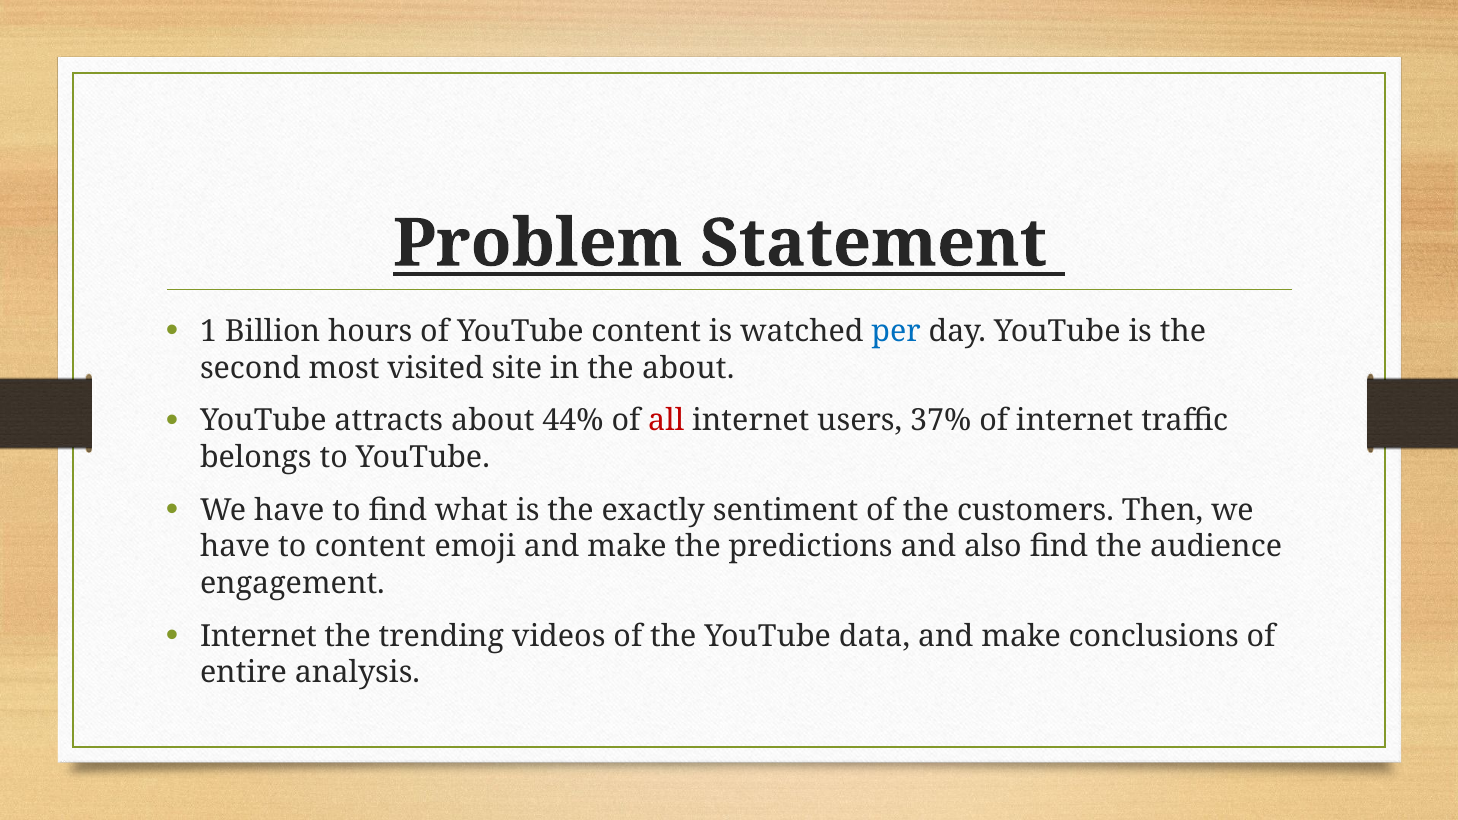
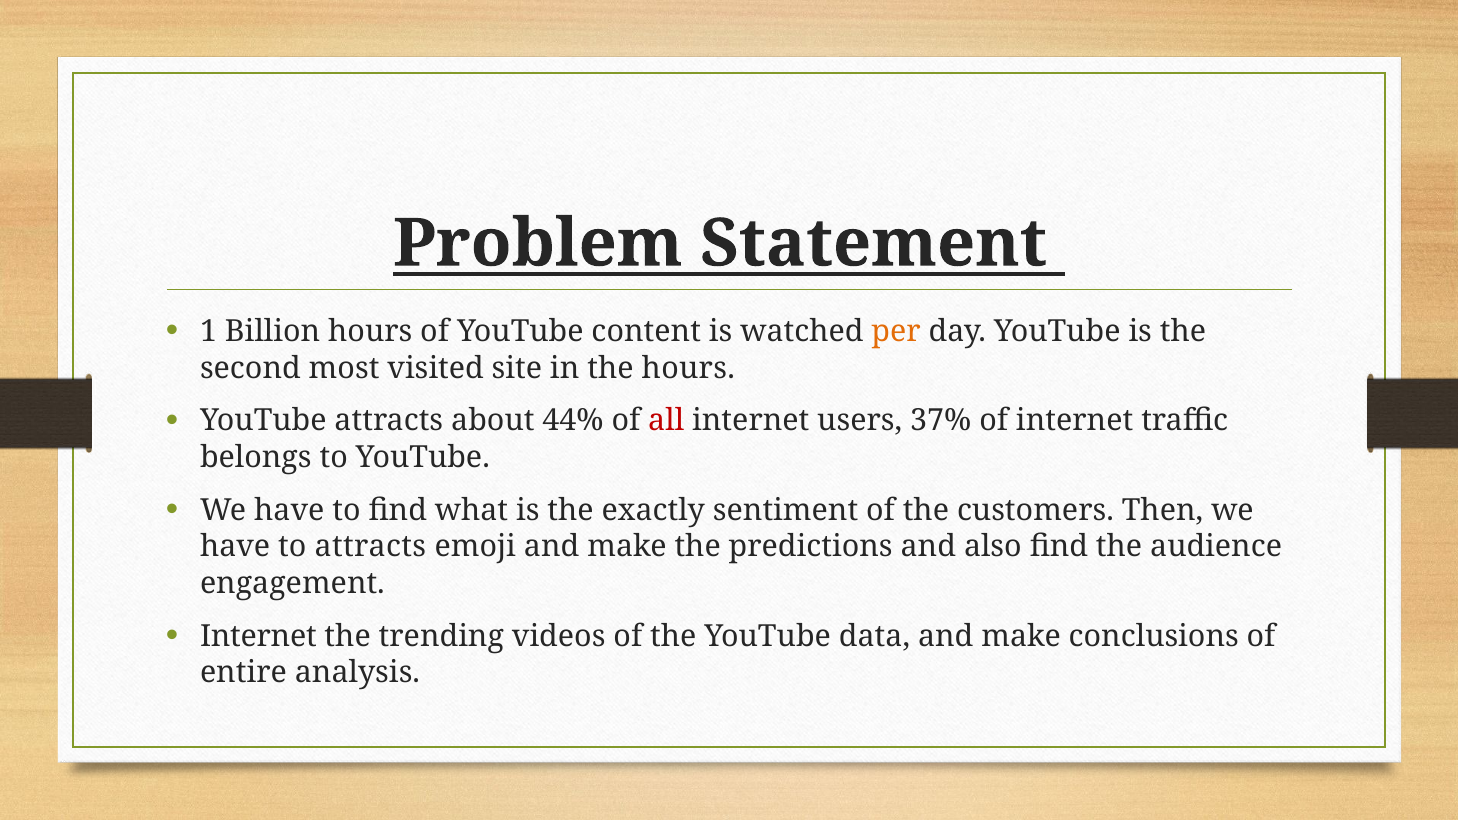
per colour: blue -> orange (896, 332)
the about: about -> hours (688, 368)
to content: content -> attracts (370, 547)
